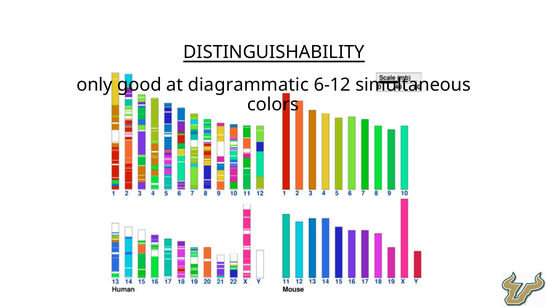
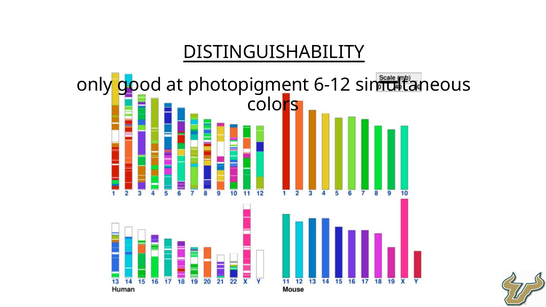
diagrammatic: diagrammatic -> photopigment (248, 85)
